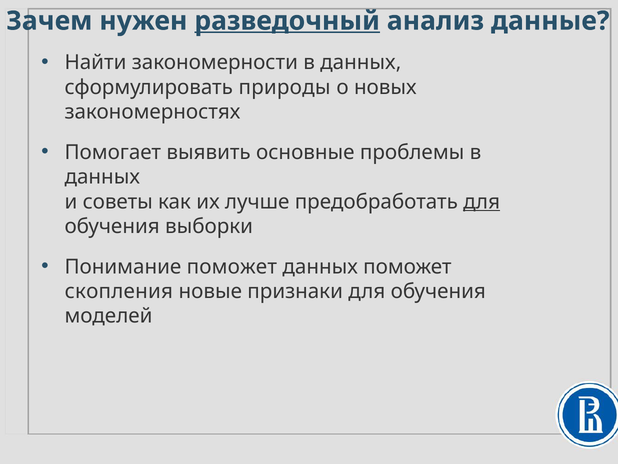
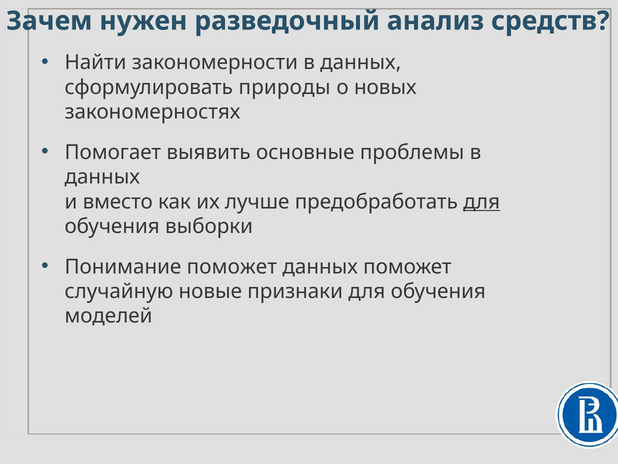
разведочный underline: present -> none (287, 21)
данные: данные -> средств (550, 21)
советы: советы -> вместо (118, 202)
скопления: скопления -> случайную (119, 291)
